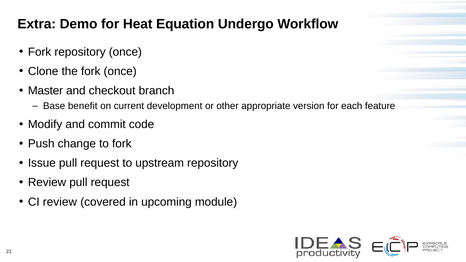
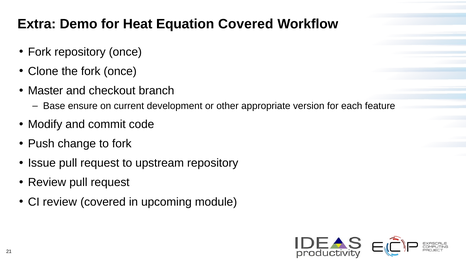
Equation Undergo: Undergo -> Covered (246, 24)
benefit: benefit -> ensure (83, 106)
